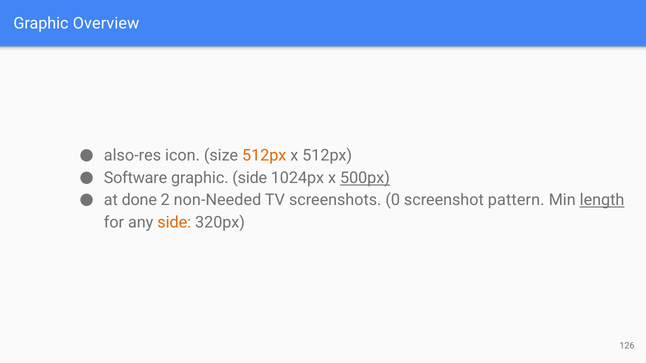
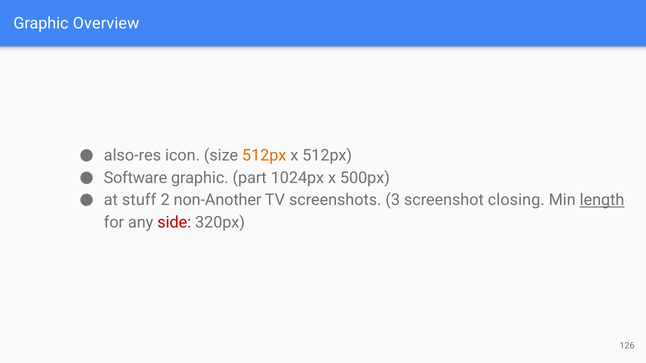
graphic side: side -> part (250, 178)
500px underline: present -> none (365, 178)
done: done -> stuff (139, 200)
non-Needed: non-Needed -> non-Another (218, 200)
0: 0 -> 3 (393, 200)
pattern: pattern -> closing (516, 200)
side colour: orange -> red (174, 223)
